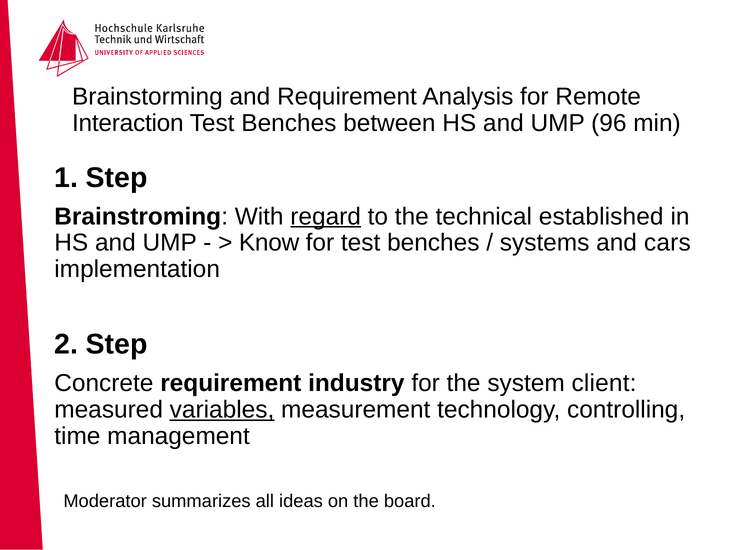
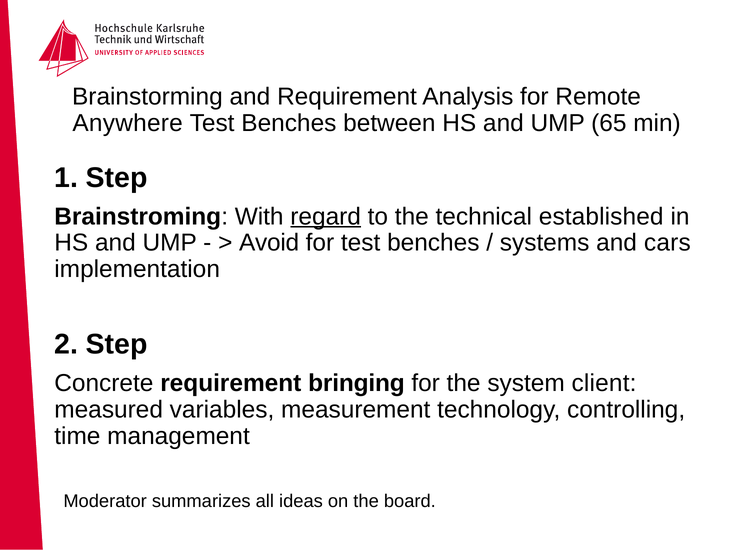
Interaction: Interaction -> Anywhere (128, 123)
96: 96 -> 65 (609, 123)
Know: Know -> Avoid (269, 243)
industry: industry -> bringing (356, 383)
variables underline: present -> none (222, 410)
